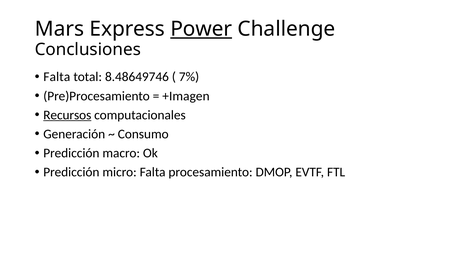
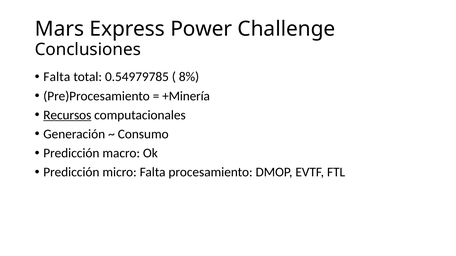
Power underline: present -> none (201, 29)
8.48649746: 8.48649746 -> 0.54979785 (137, 77)
7%: 7% -> 8% (189, 77)
+Imagen: +Imagen -> +Minería (186, 96)
